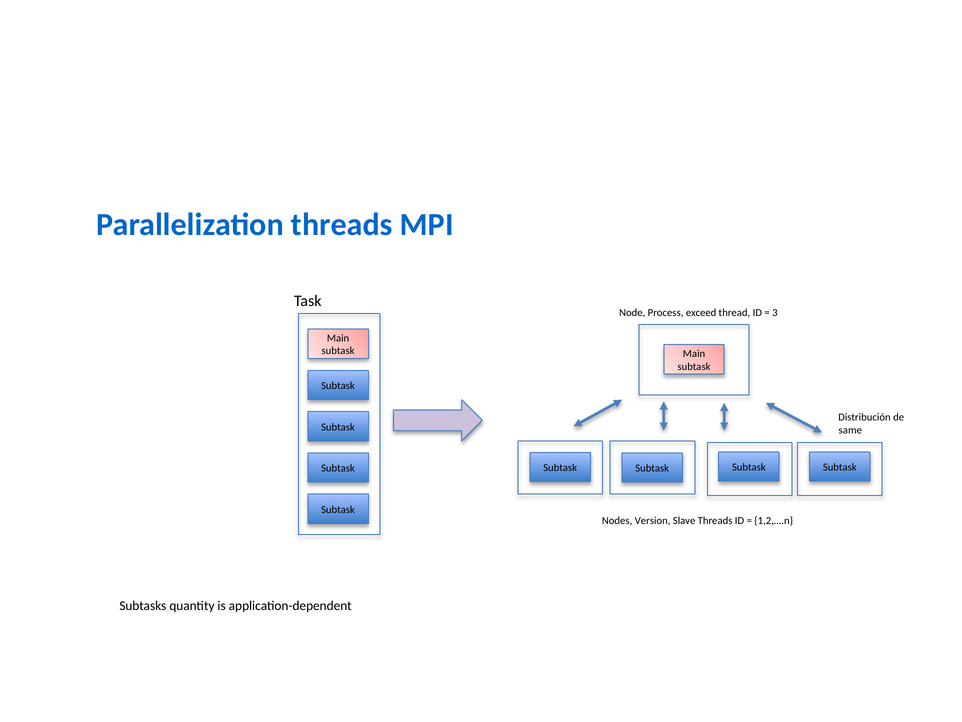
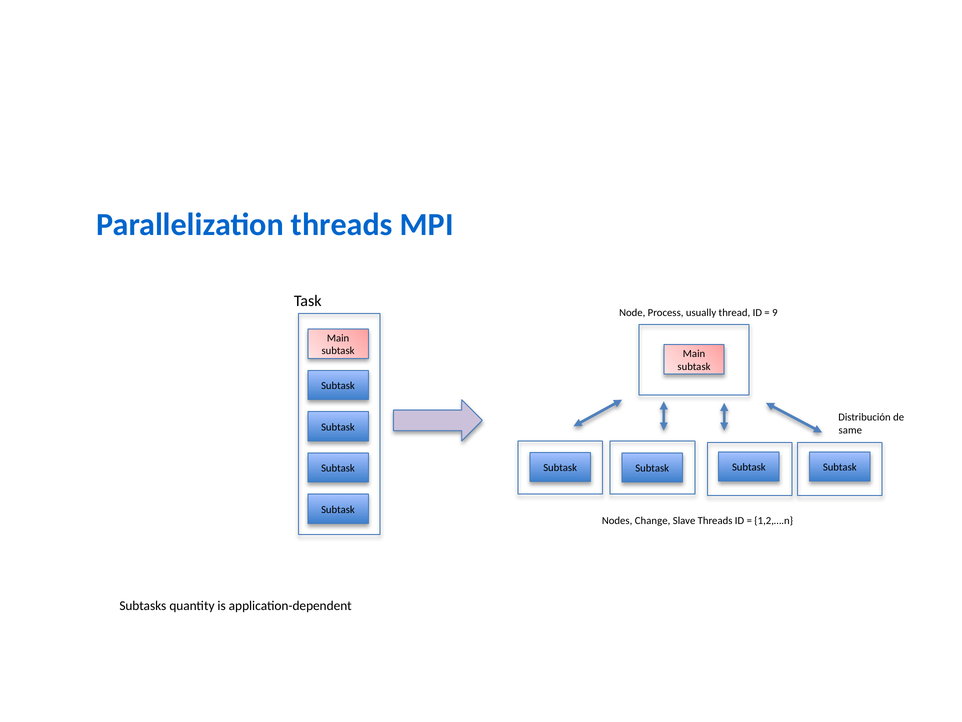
exceed: exceed -> usually (701, 312)
3: 3 -> 9 (775, 312)
Version: Version -> Change (653, 520)
